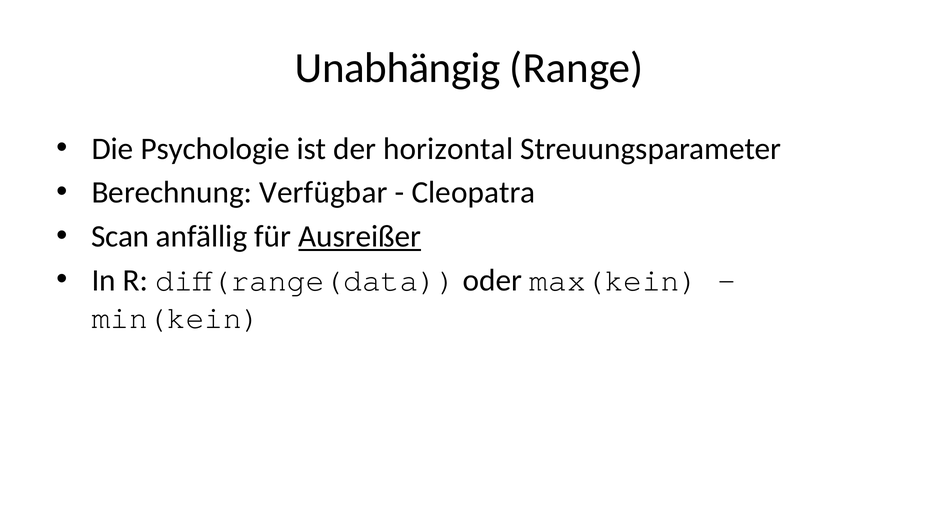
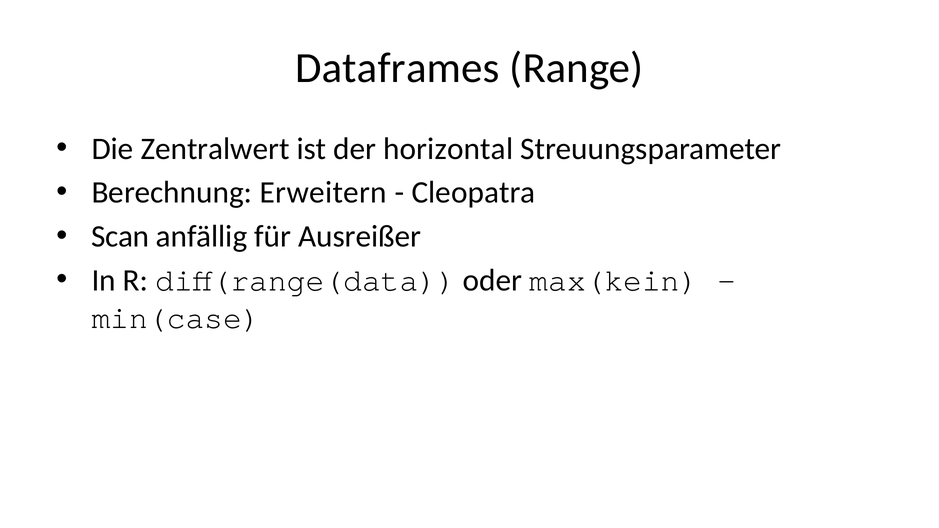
Unabhängig: Unabhängig -> Dataframes (397, 68)
Psychologie: Psychologie -> Zentralwert (215, 149)
Verfügbar: Verfügbar -> Erweitern (323, 193)
Ausreißer underline: present -> none (360, 237)
min(kein: min(kein -> min(case (176, 318)
